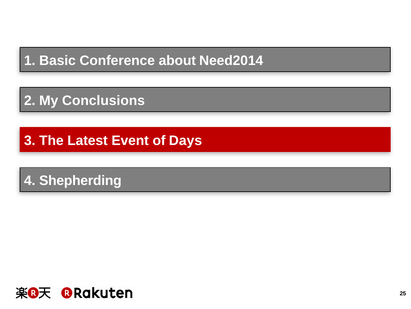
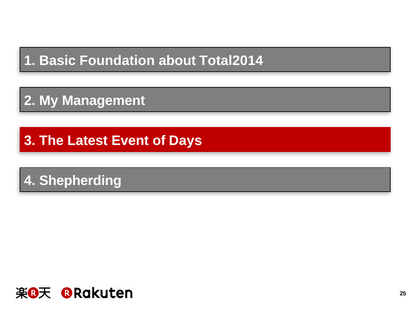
Conference: Conference -> Foundation (117, 60)
Need2014: Need2014 -> Total2014 (231, 60)
Conclusions: Conclusions -> Management (104, 100)
